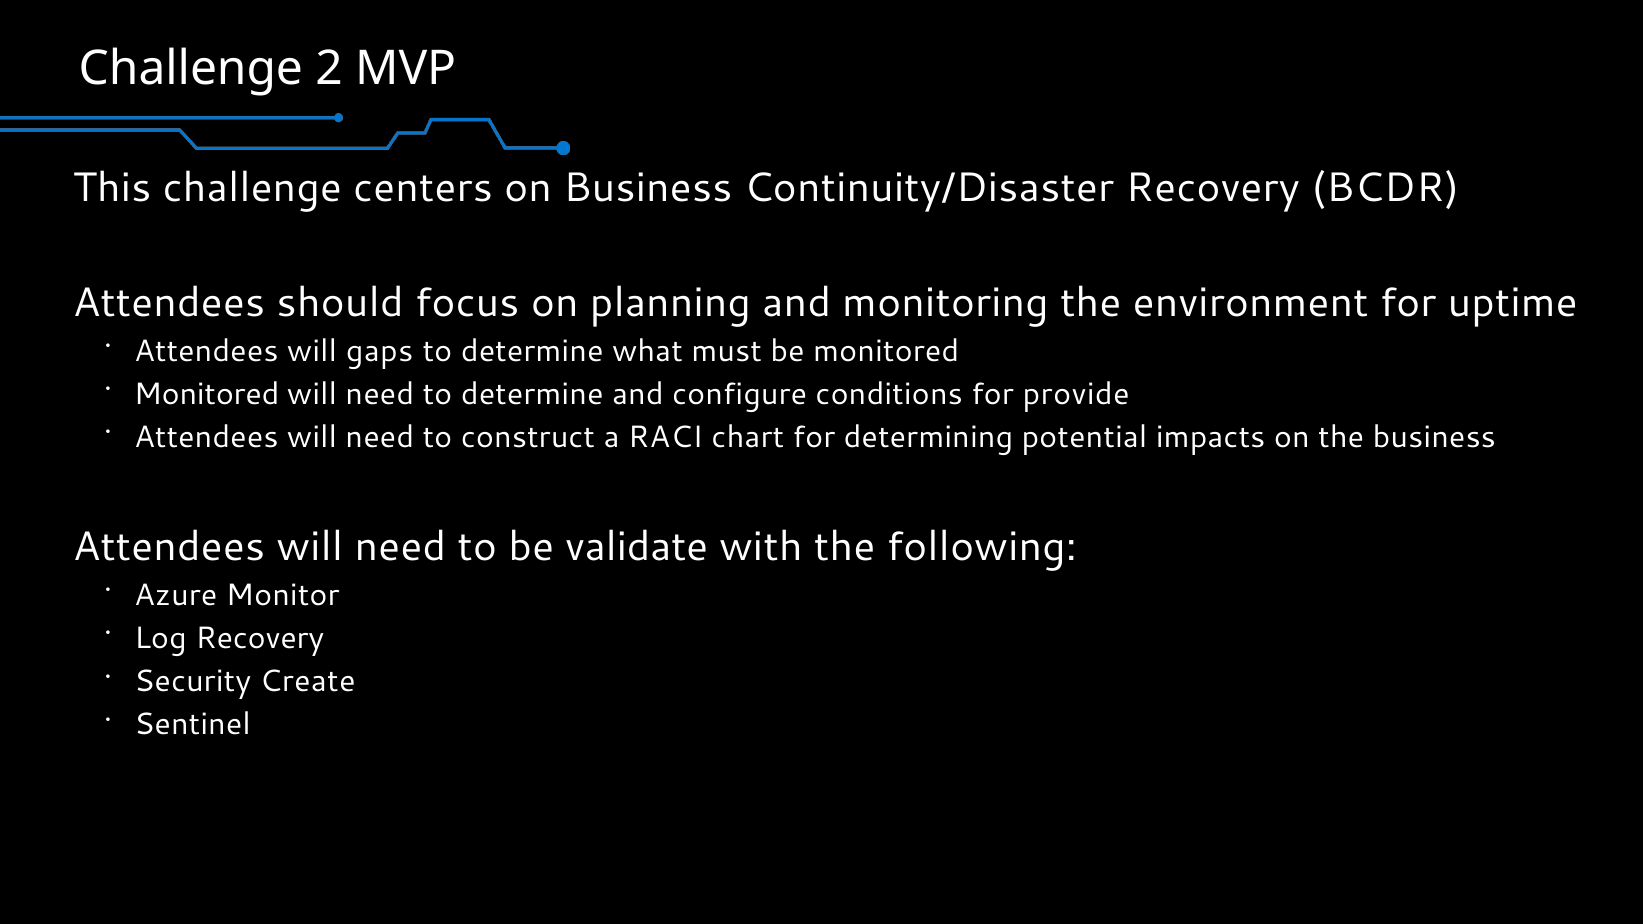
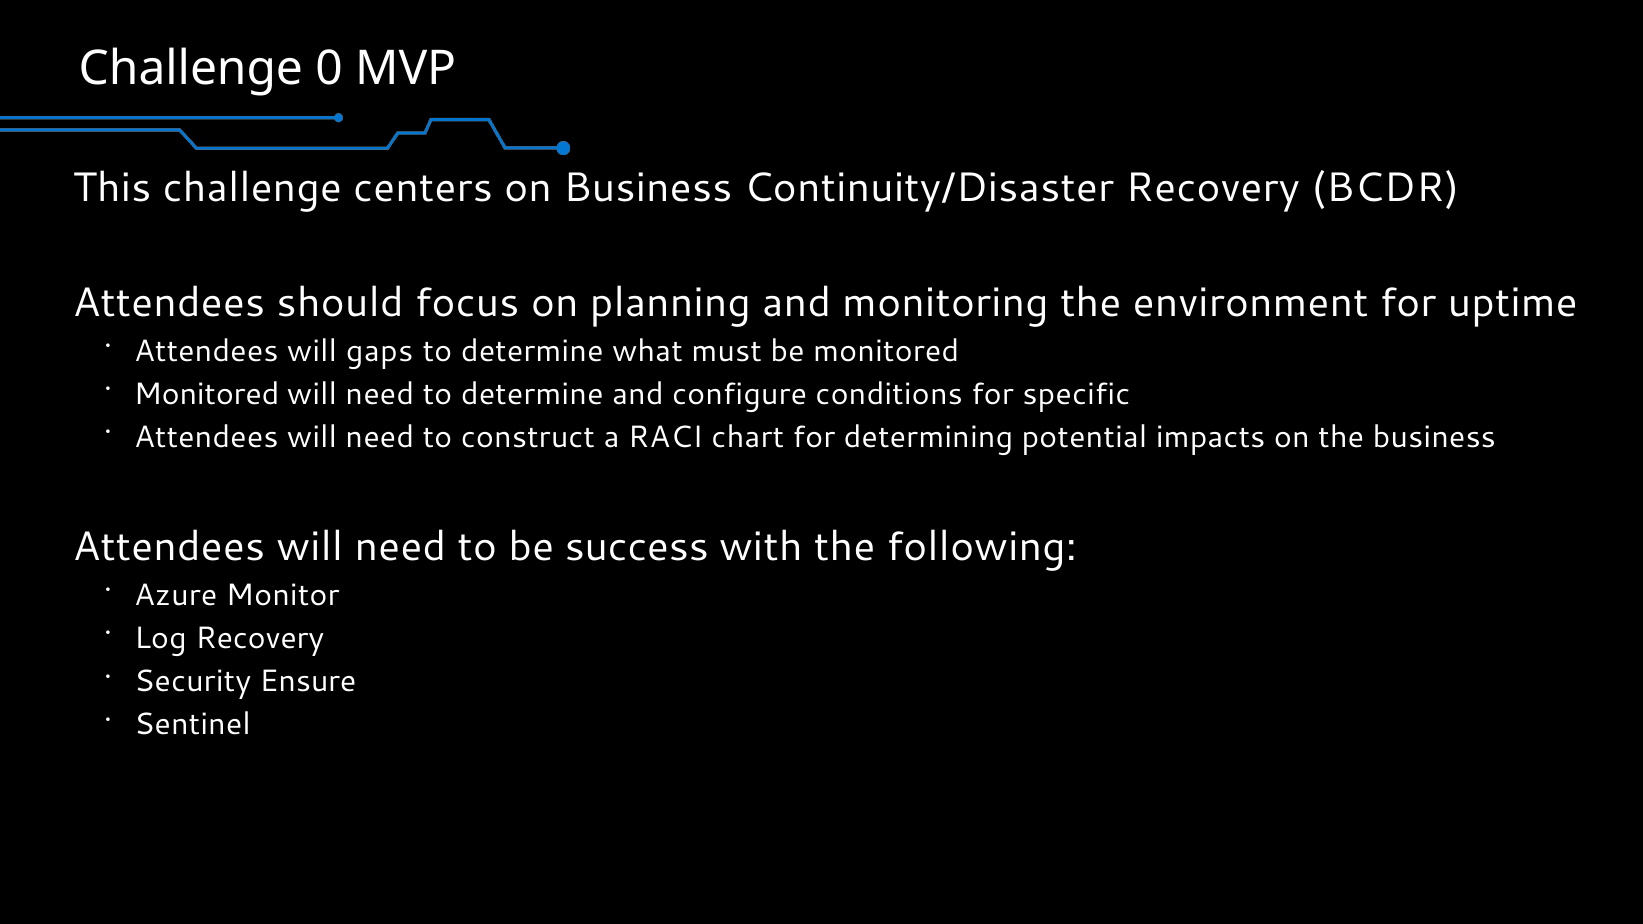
2: 2 -> 0 (329, 69)
provide: provide -> specific (1076, 394)
validate: validate -> success (637, 547)
Create: Create -> Ensure (308, 682)
